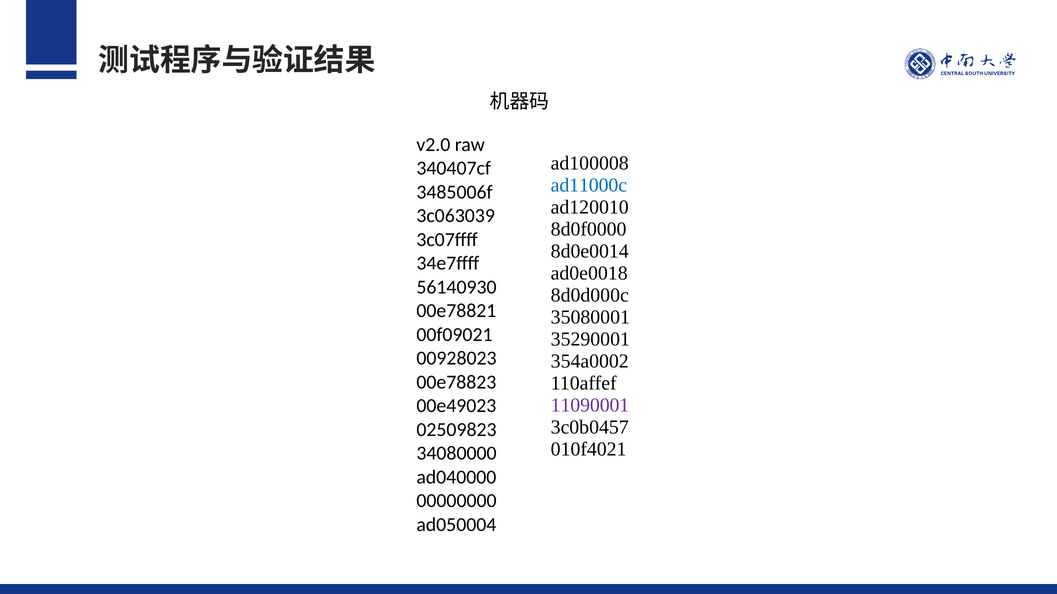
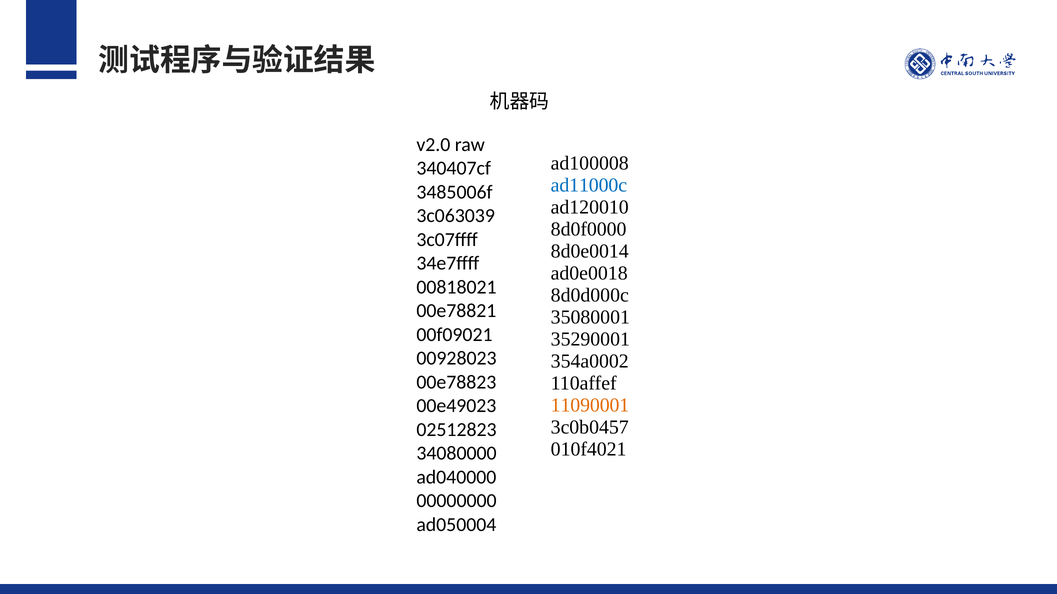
56140930: 56140930 -> 00818021 (457, 287)
11090001 colour: purple -> orange (590, 406)
02509823: 02509823 -> 02512823 (457, 430)
